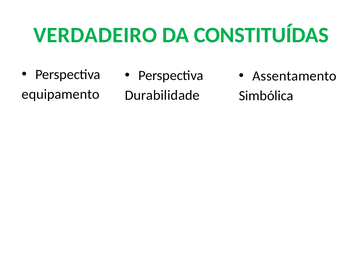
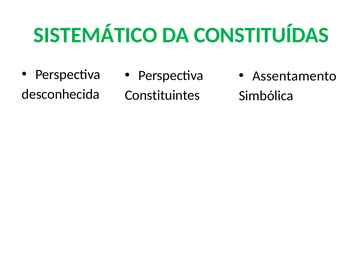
VERDADEIRO: VERDADEIRO -> SISTEMÁTICO (95, 35)
equipamento: equipamento -> desconhecida (61, 94)
Durabilidade: Durabilidade -> Constituintes (162, 95)
